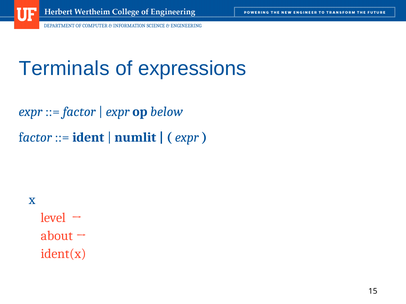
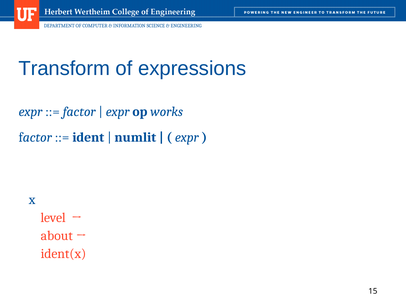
Terminals: Terminals -> Transform (64, 69)
below: below -> works (167, 112)
